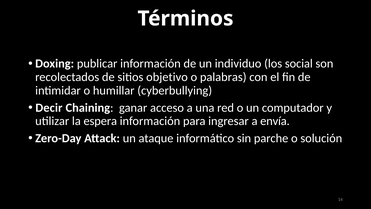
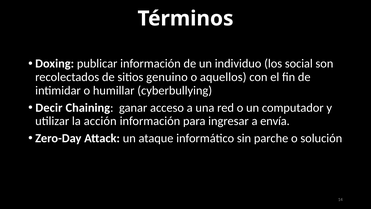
objetivo: objetivo -> genuino (167, 77)
palabras: palabras -> aquellos (223, 77)
espera: espera -> acción (100, 121)
